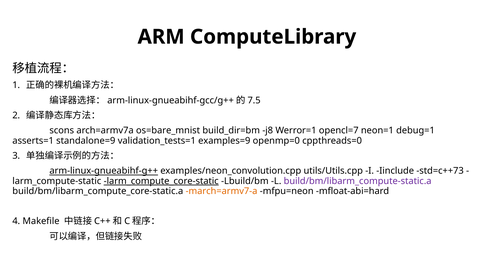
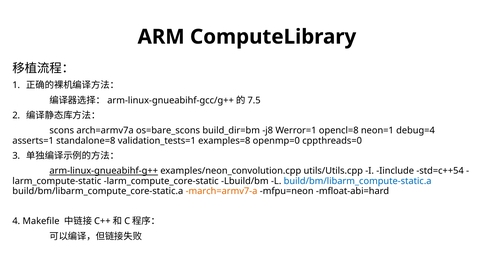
os=bare_mnist: os=bare_mnist -> os=bare_scons (168, 131)
opencl=7: opencl=7 -> opencl=8 (339, 131)
debug=1: debug=1 -> debug=4 (415, 131)
standalone=9: standalone=9 -> standalone=8 (86, 141)
examples=9: examples=9 -> examples=8 (224, 141)
std=c++73: std=c++73 -> std=c++54 (440, 171)
larm_compute_core-static underline: present -> none (161, 181)
build/bm/libarm_compute-static.a colour: purple -> blue (358, 181)
